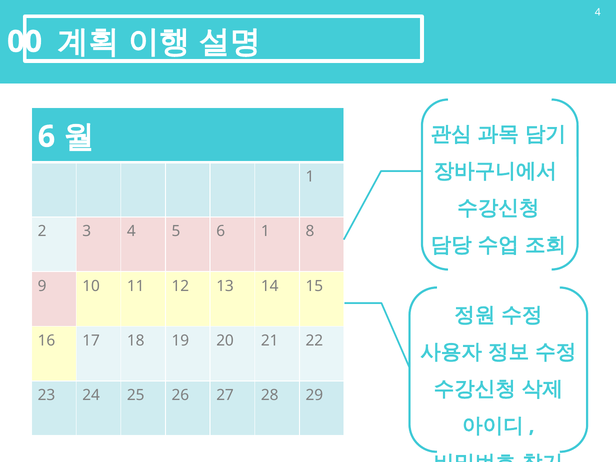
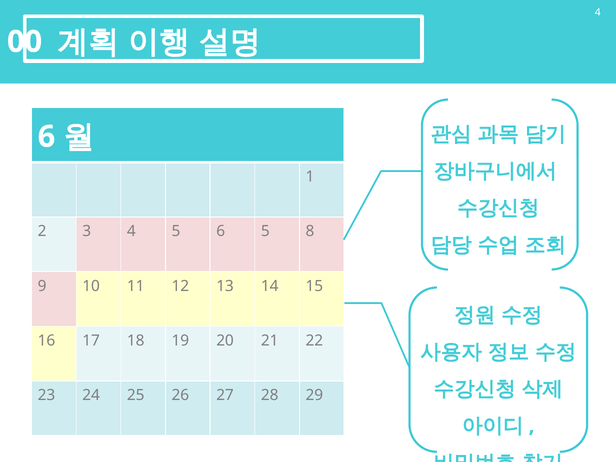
6 1: 1 -> 5 (265, 231)
